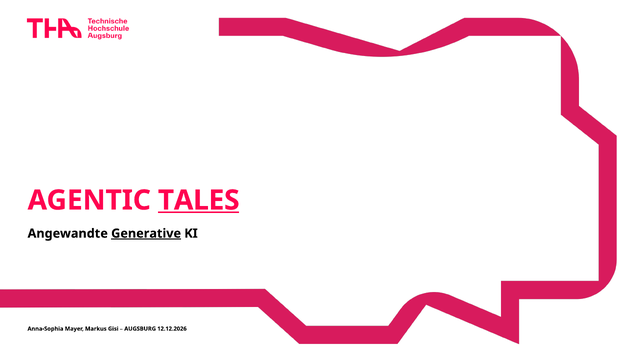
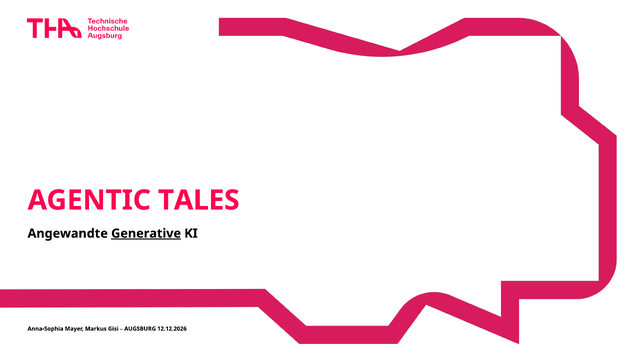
TALES underline: present -> none (199, 200)
